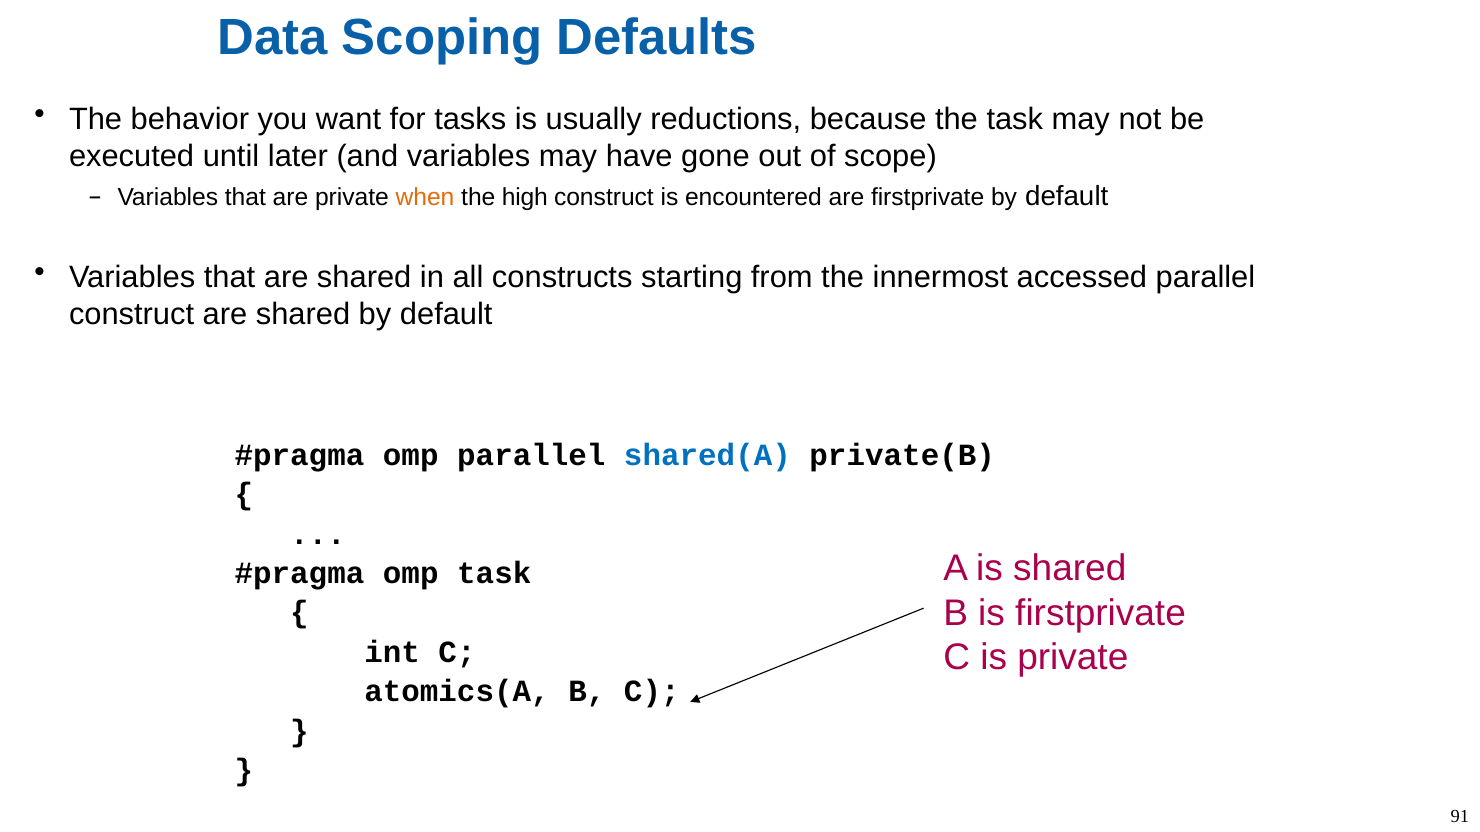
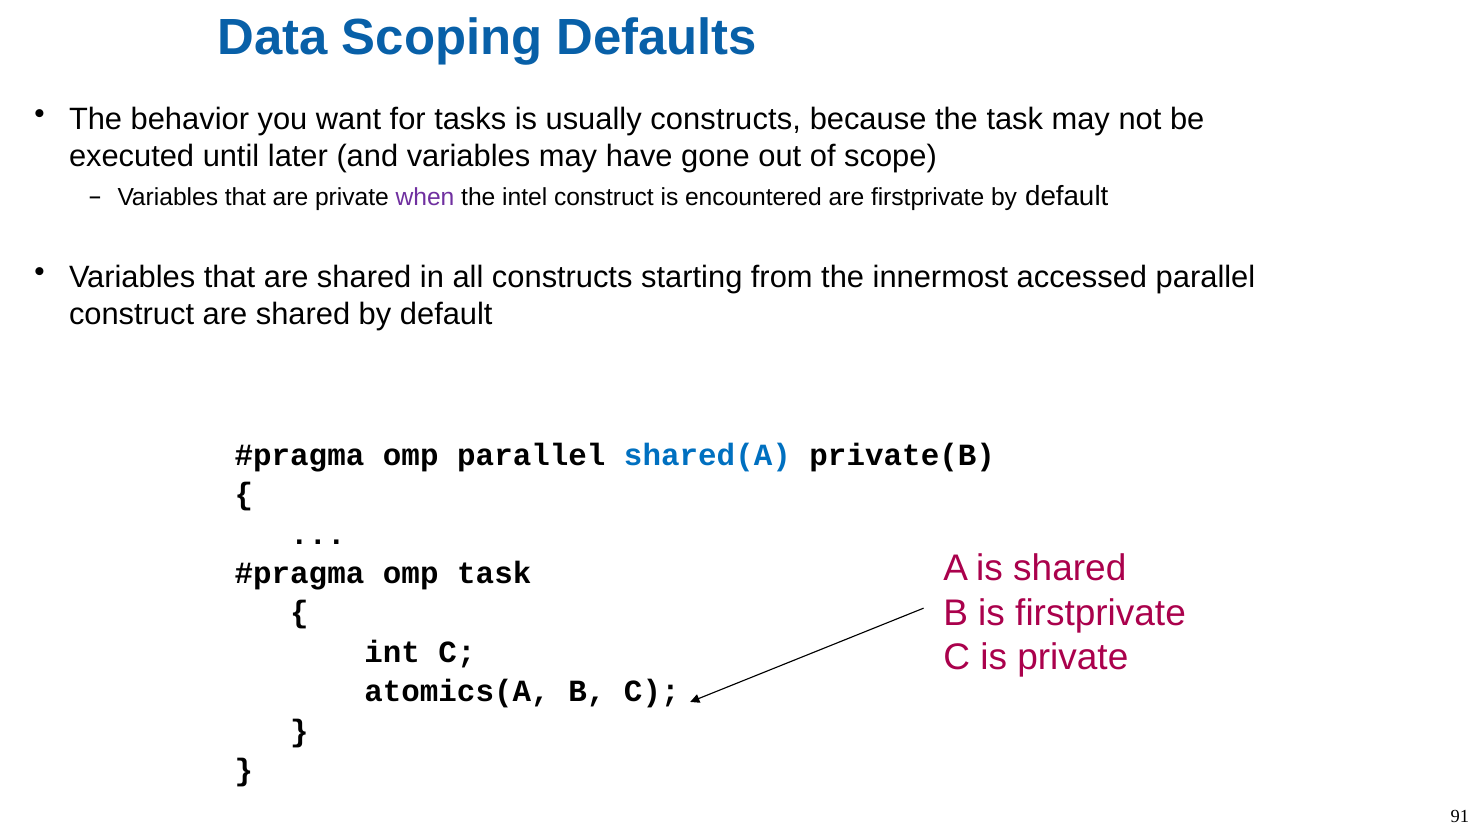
usually reductions: reductions -> constructs (726, 119)
when colour: orange -> purple (425, 198)
high: high -> intel (525, 198)
